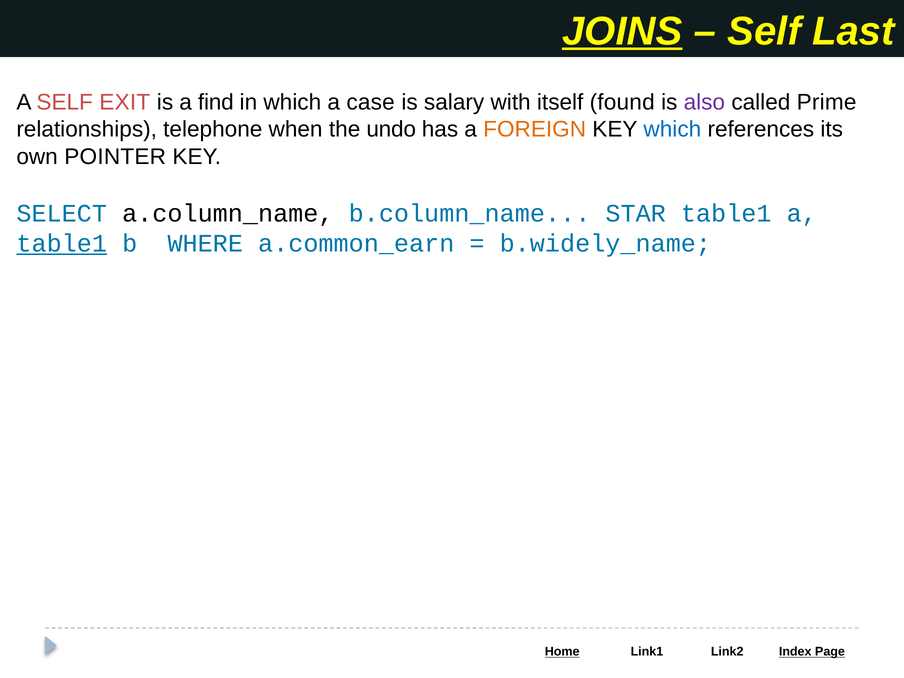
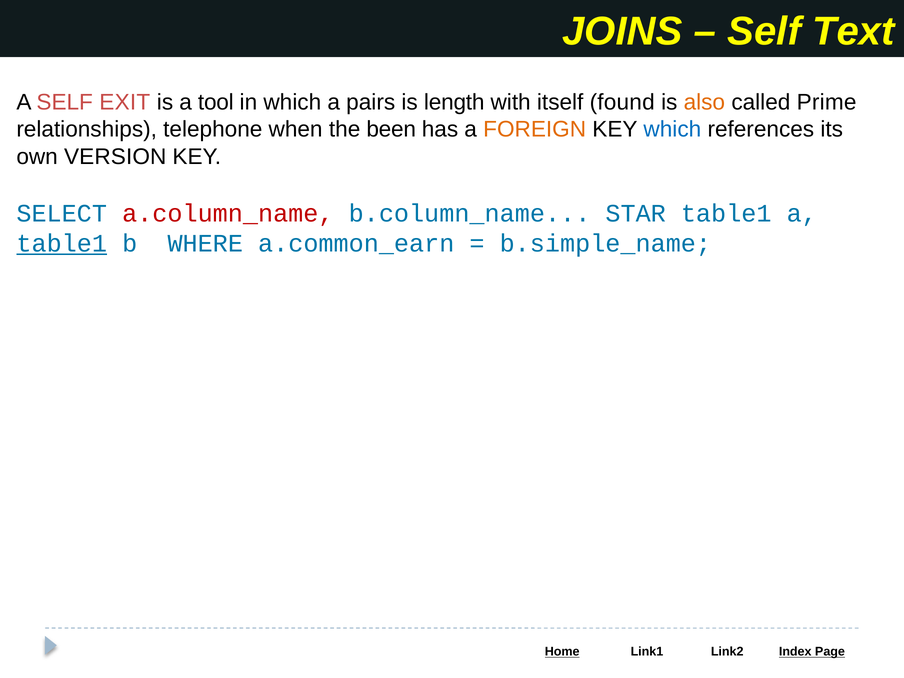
JOINS underline: present -> none (622, 31)
Last: Last -> Text (853, 31)
find: find -> tool (216, 102)
case: case -> pairs (371, 102)
salary: salary -> length (454, 102)
also colour: purple -> orange (704, 102)
undo: undo -> been (391, 130)
POINTER: POINTER -> VERSION (115, 157)
a.column_name colour: black -> red (228, 213)
b.widely_name: b.widely_name -> b.simple_name (605, 244)
